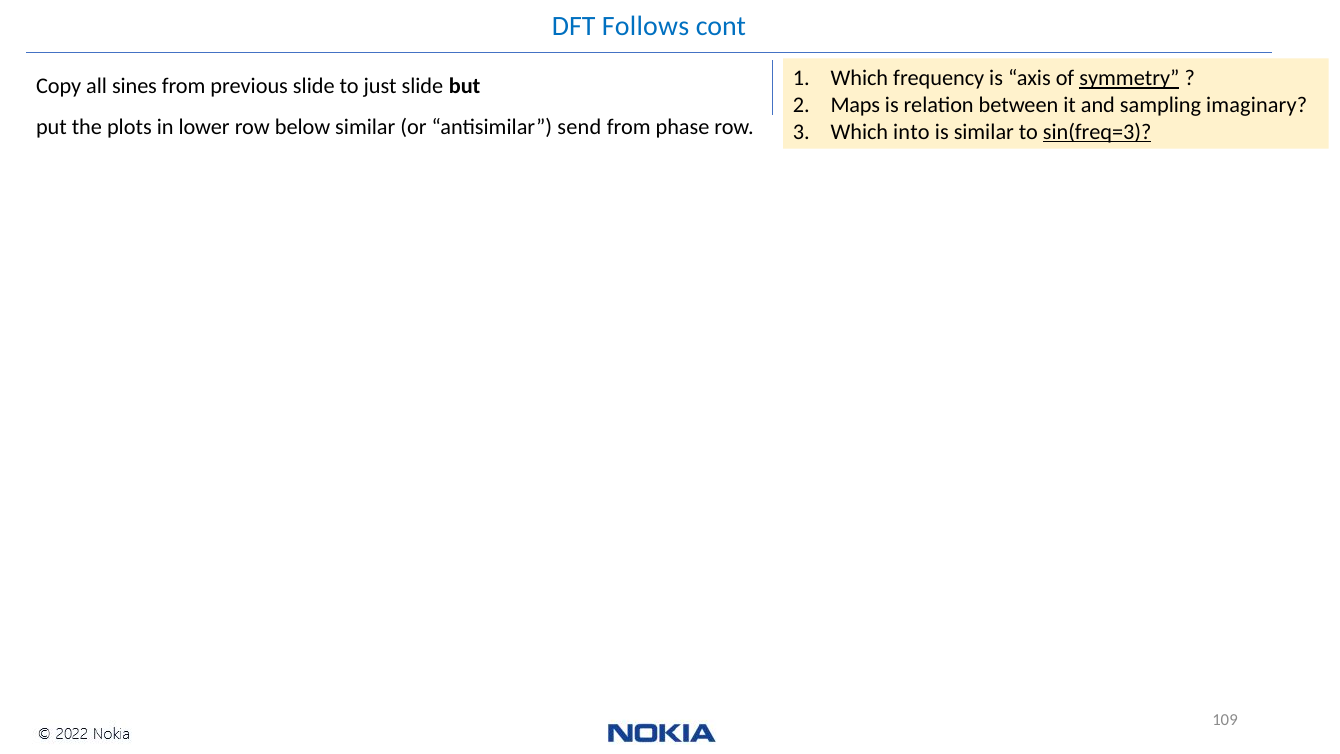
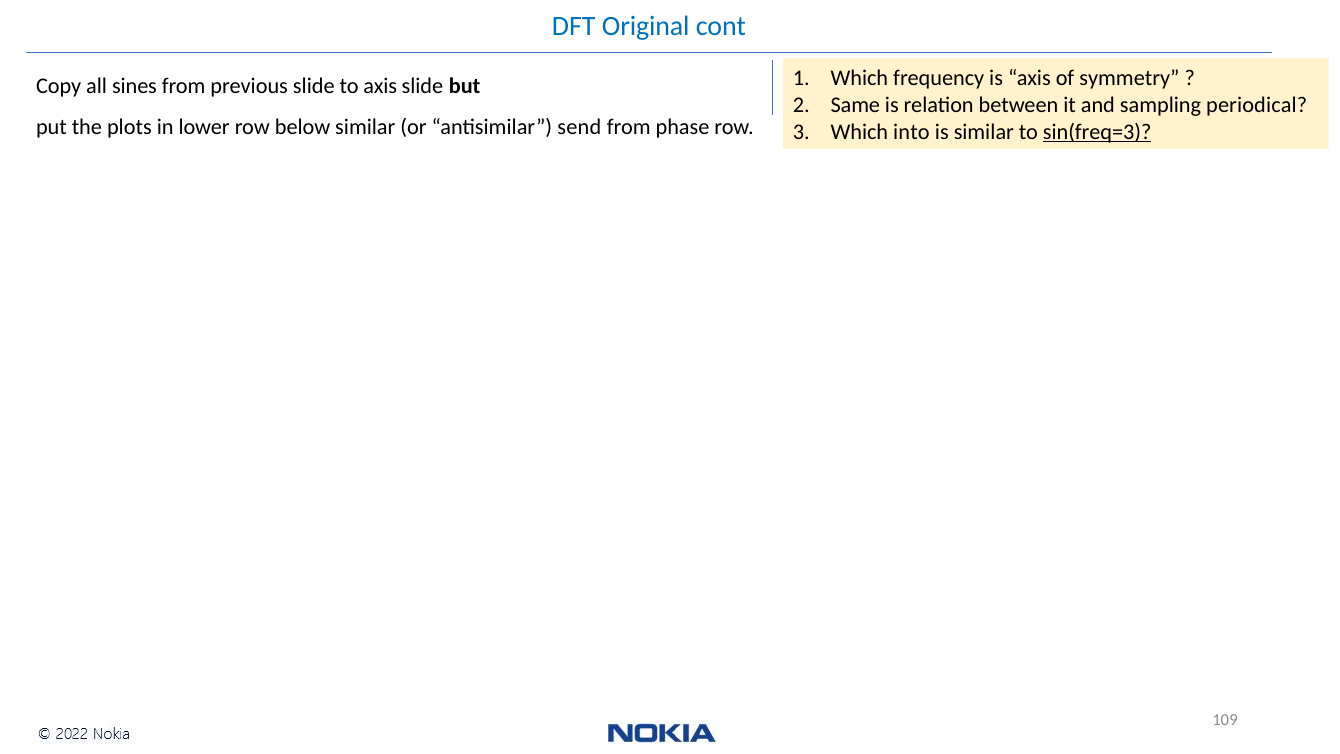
Follows: Follows -> Original (646, 26)
symmetry underline: present -> none (1129, 78)
to just: just -> axis (380, 87)
Maps: Maps -> Same (855, 105)
imaginary: imaginary -> periodical (1257, 105)
